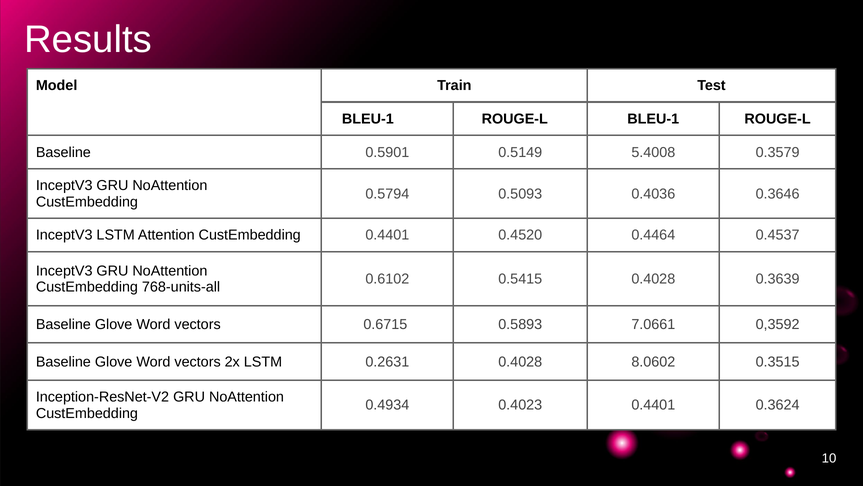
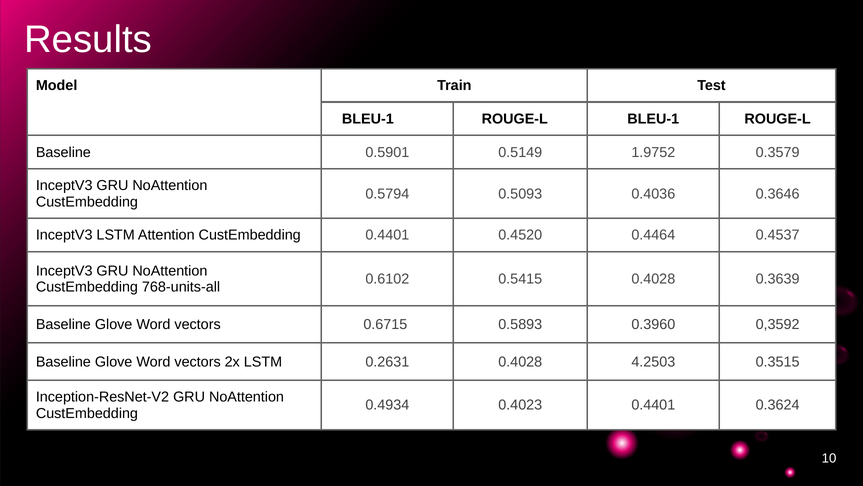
5.4008: 5.4008 -> 1.9752 (653, 152)
7.0661: 7.0661 -> 0.3960 (653, 324)
8.0602: 8.0602 -> 4.2503 (653, 361)
